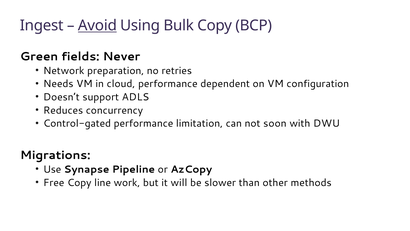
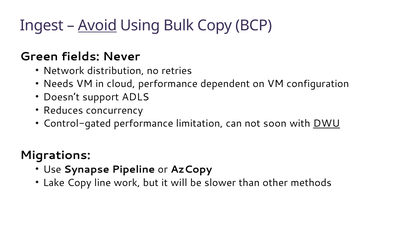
preparation: preparation -> distribution (116, 71)
DWU underline: none -> present (327, 123)
Free: Free -> Lake (54, 182)
